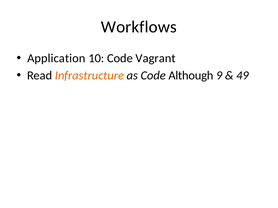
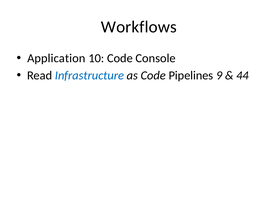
Vagrant: Vagrant -> Console (156, 58)
Infrastructure colour: orange -> blue (89, 76)
Although: Although -> Pipelines (191, 76)
49: 49 -> 44 (243, 76)
